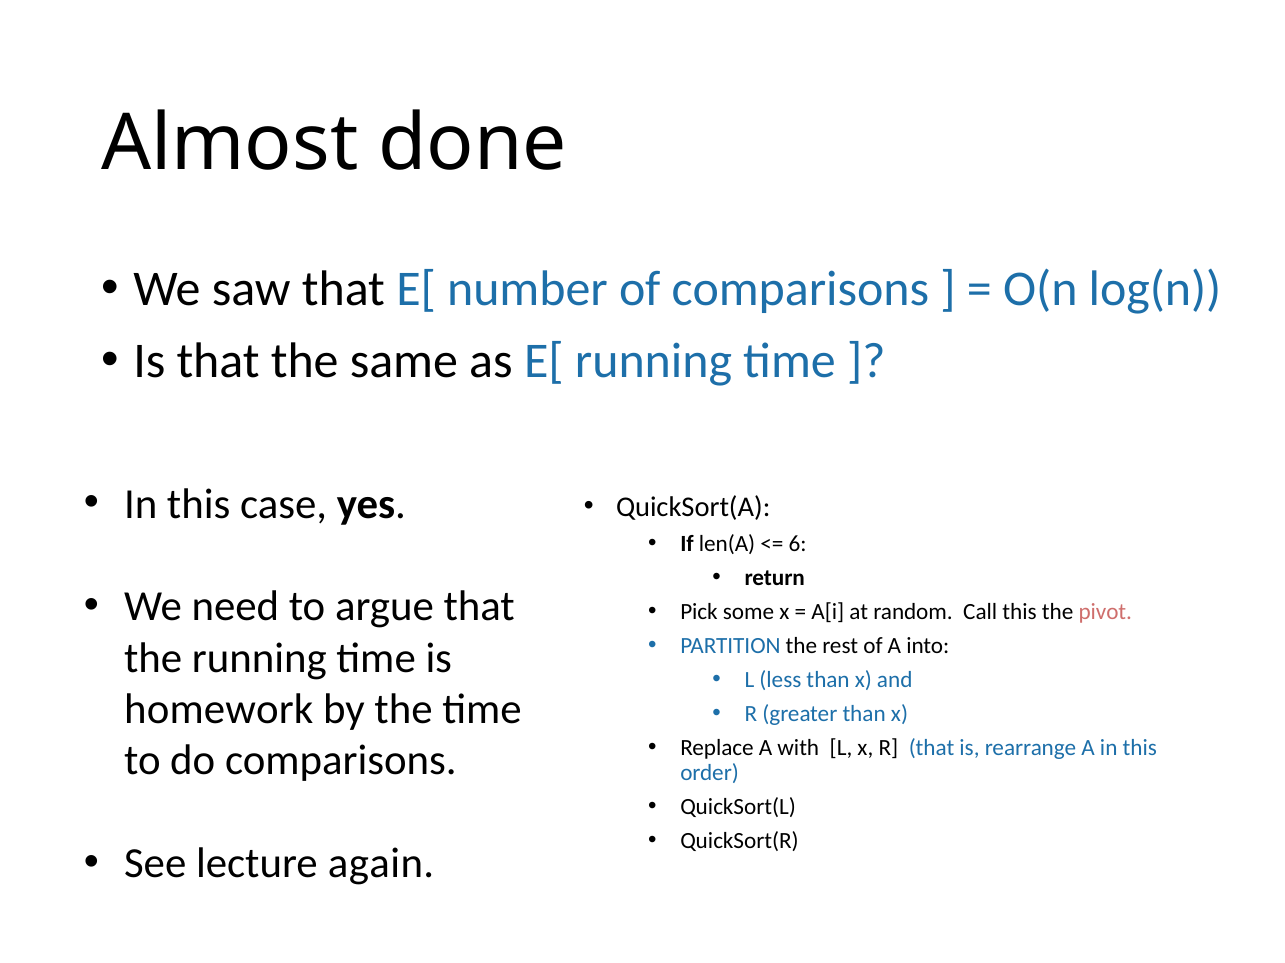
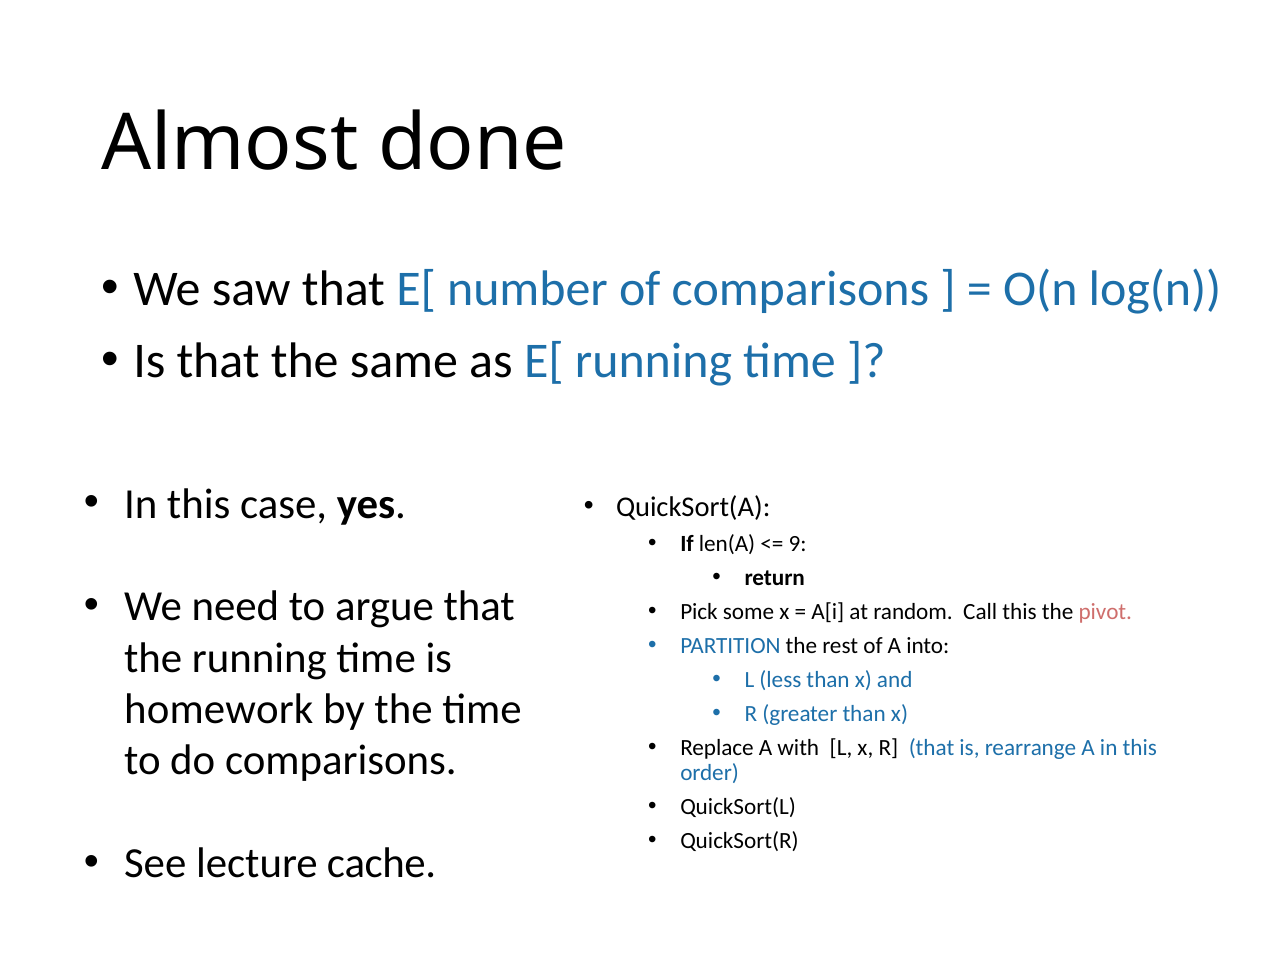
6: 6 -> 9 (798, 544)
again: again -> cache (381, 864)
